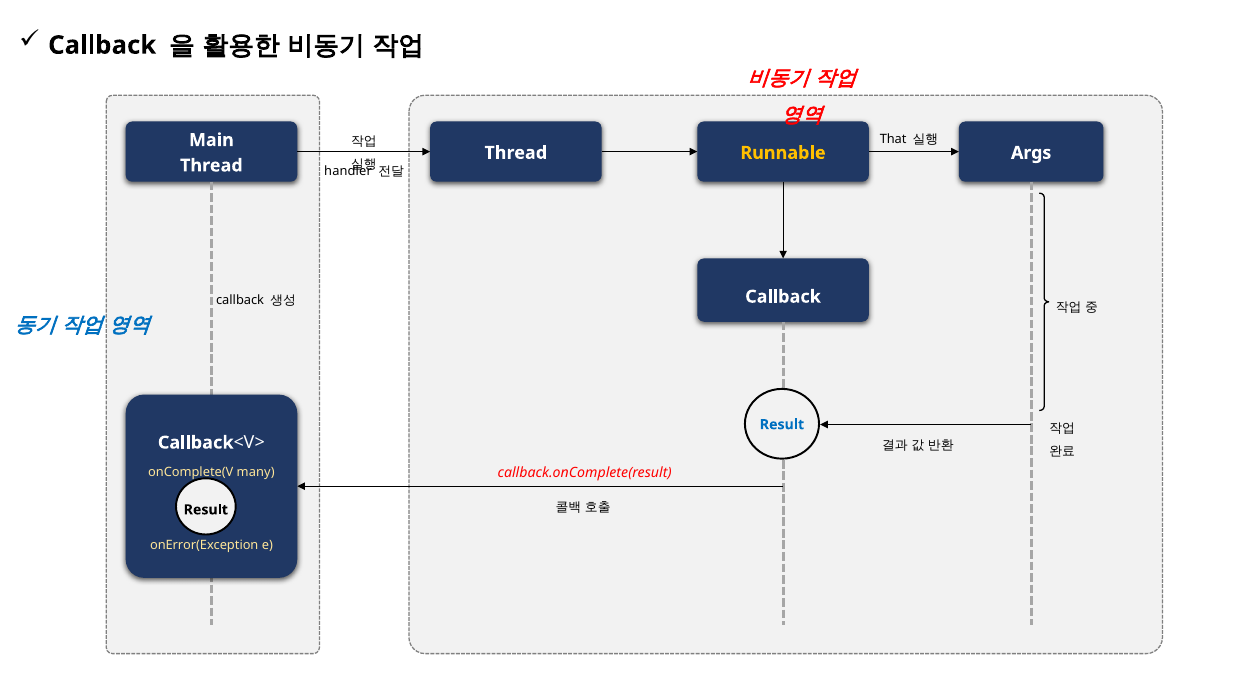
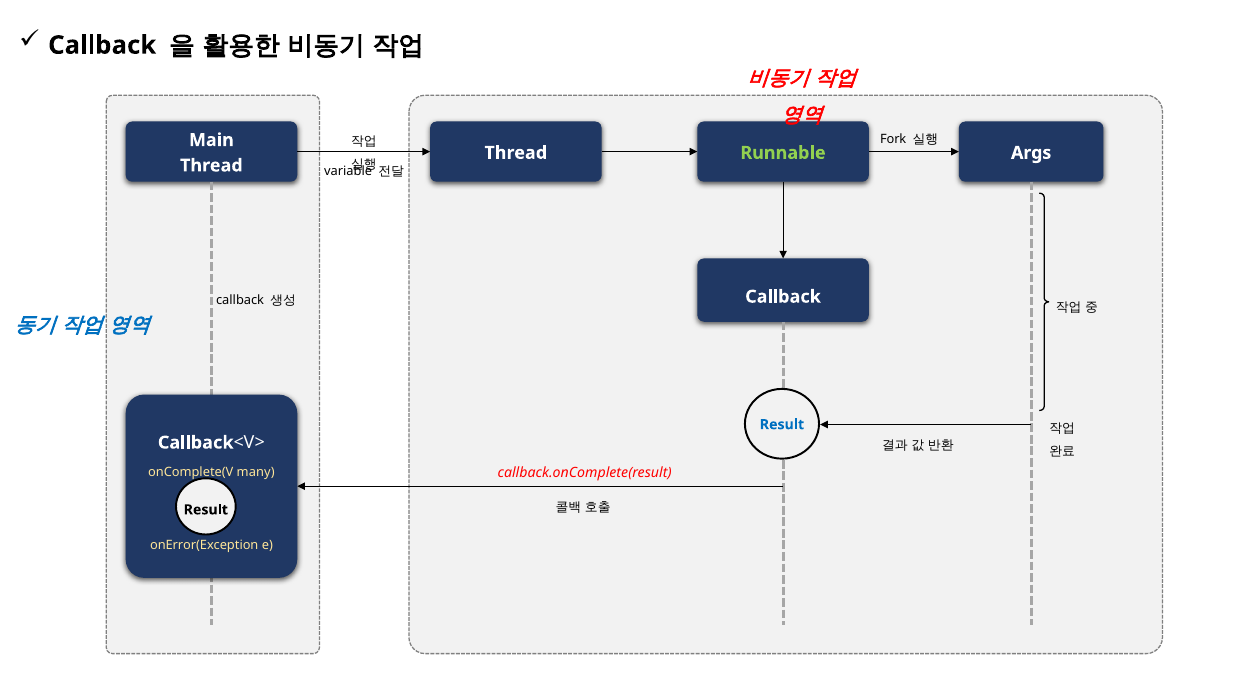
That: That -> Fork (893, 140)
Runnable colour: yellow -> light green (783, 153)
handler: handler -> variable (348, 171)
